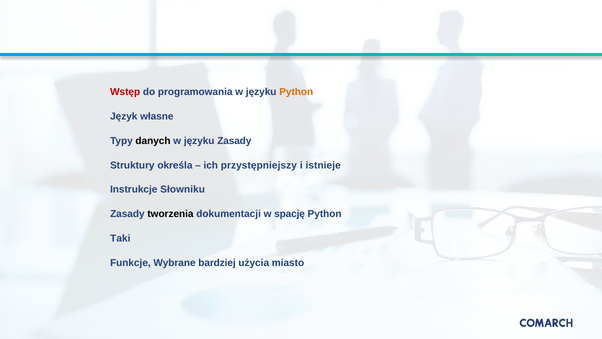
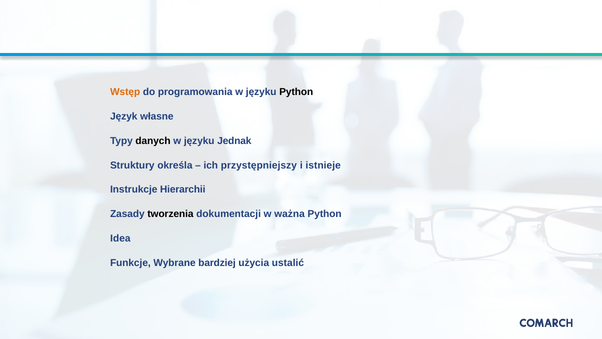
Wstęp colour: red -> orange (125, 92)
Python colour: orange -> black (296, 92)
języku Zasady: Zasady -> Jednak (234, 141)
Słowniku: Słowniku -> Hierarchii (183, 189)
spację: spację -> ważna (289, 214)
Taki: Taki -> Idea (120, 238)
miasto: miasto -> ustalić (288, 263)
